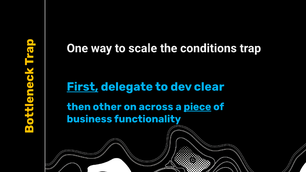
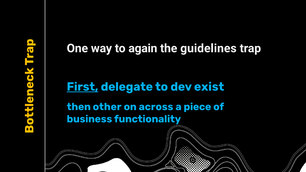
scale: scale -> again (143, 48)
conditions: conditions -> guidelines (208, 48)
clear: clear -> exist (209, 87)
piece underline: present -> none (197, 107)
